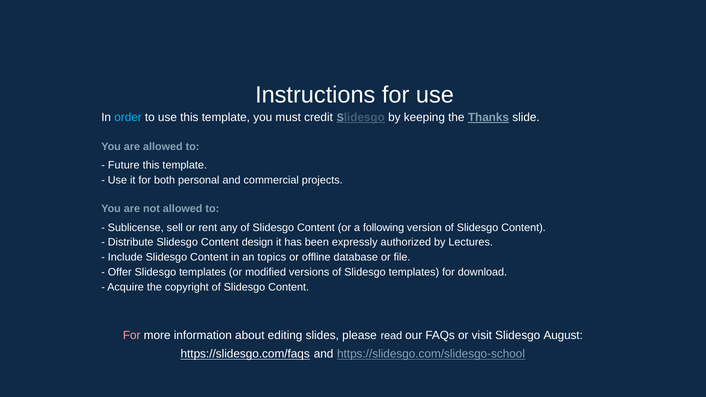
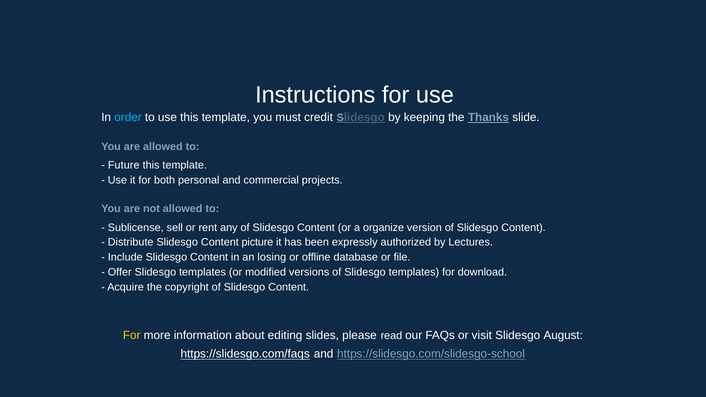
following: following -> organize (384, 228)
design: design -> picture (257, 242)
topics: topics -> losing (272, 257)
For colour: pink -> yellow (132, 336)
